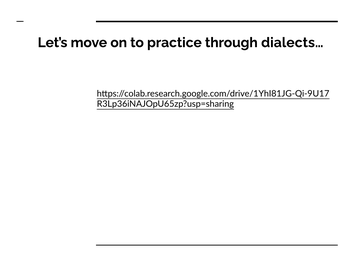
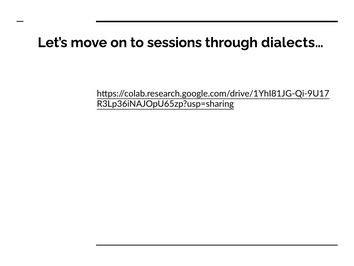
practice: practice -> sessions (174, 42)
